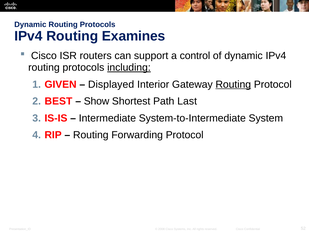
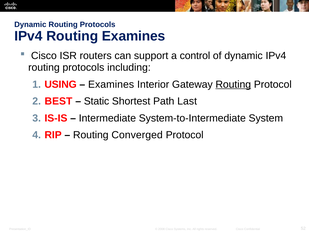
including underline: present -> none (129, 67)
GIVEN: GIVEN -> USING (61, 84)
Displayed: Displayed -> Examines (111, 84)
Show: Show -> Static (97, 101)
Forwarding: Forwarding -> Converged (137, 135)
